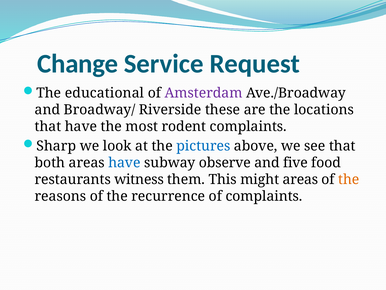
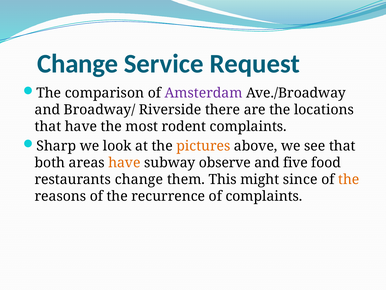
educational: educational -> comparison (104, 93)
these: these -> there (223, 110)
pictures colour: blue -> orange (203, 146)
have colour: blue -> orange (124, 163)
restaurants witness: witness -> change (139, 179)
might areas: areas -> since (300, 179)
